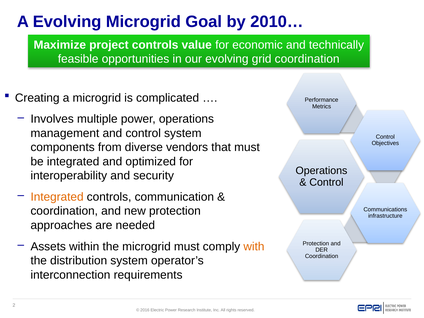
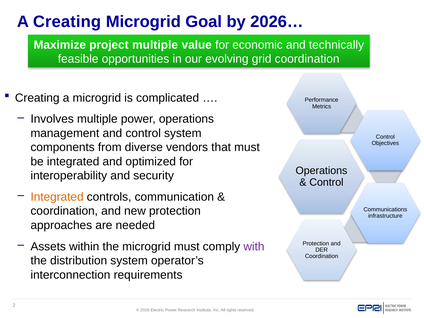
A Evolving: Evolving -> Creating (67, 22)
2010…: 2010… -> 2026… (277, 22)
project controls: controls -> multiple (155, 45)
with colour: orange -> purple (254, 246)
